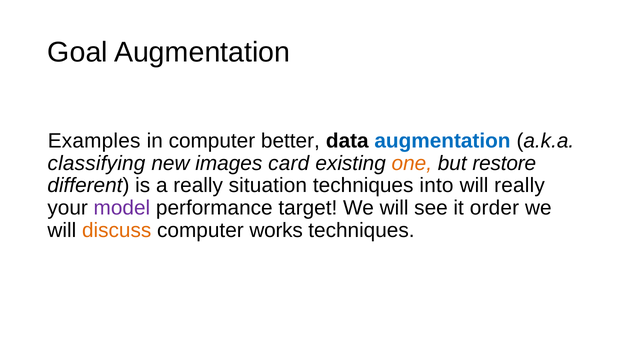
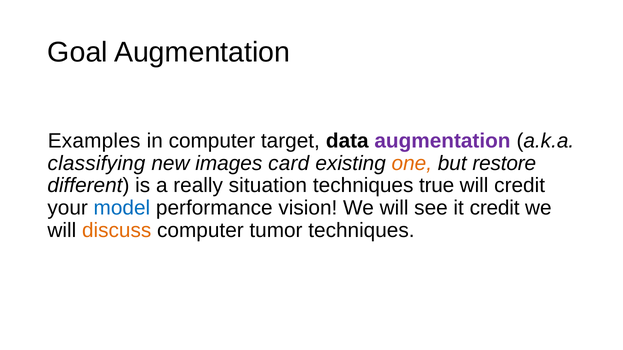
better: better -> target (290, 141)
augmentation colour: blue -> purple (442, 141)
into: into -> true (437, 186)
will really: really -> credit (520, 186)
model colour: purple -> blue (122, 208)
target: target -> vision (308, 208)
it order: order -> credit (495, 208)
works: works -> tumor (276, 231)
